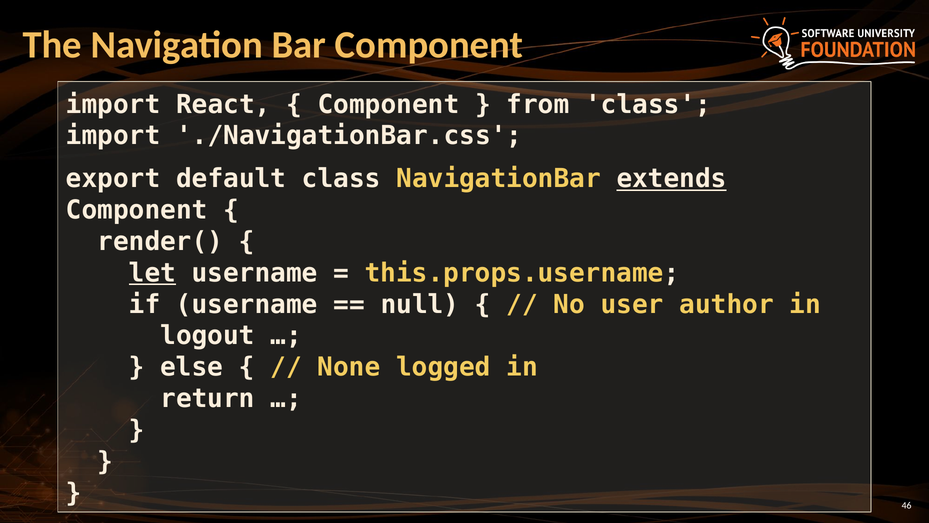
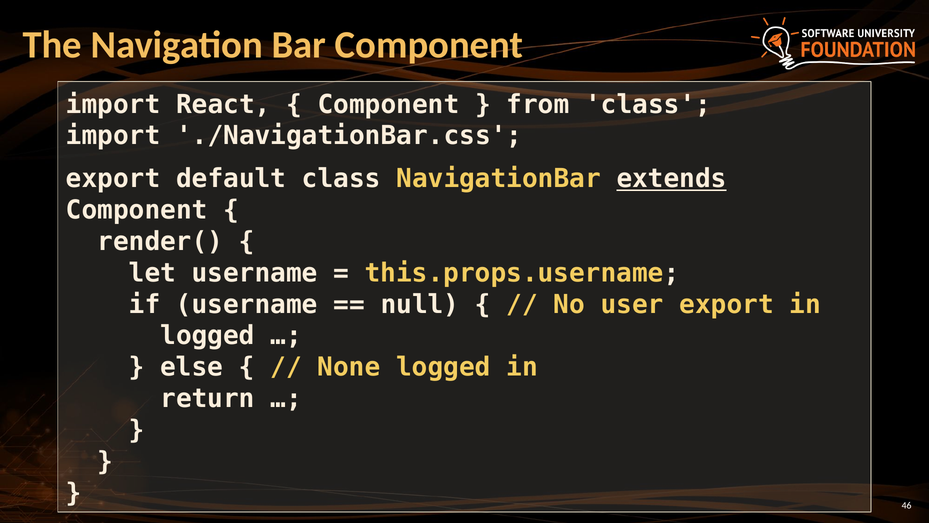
let underline: present -> none (152, 273)
user author: author -> export (727, 304)
logout: logout -> logged (207, 336)
